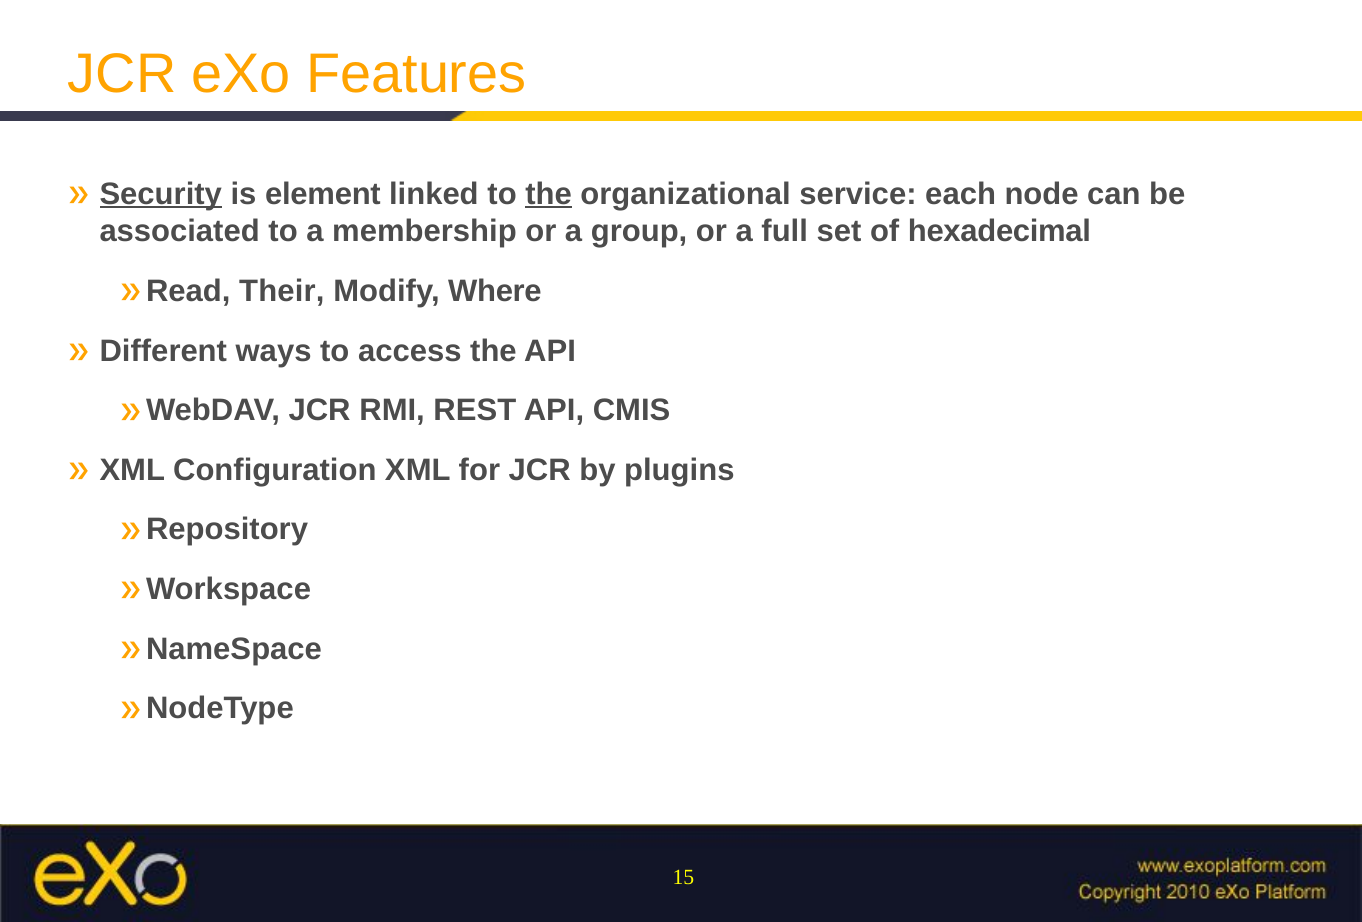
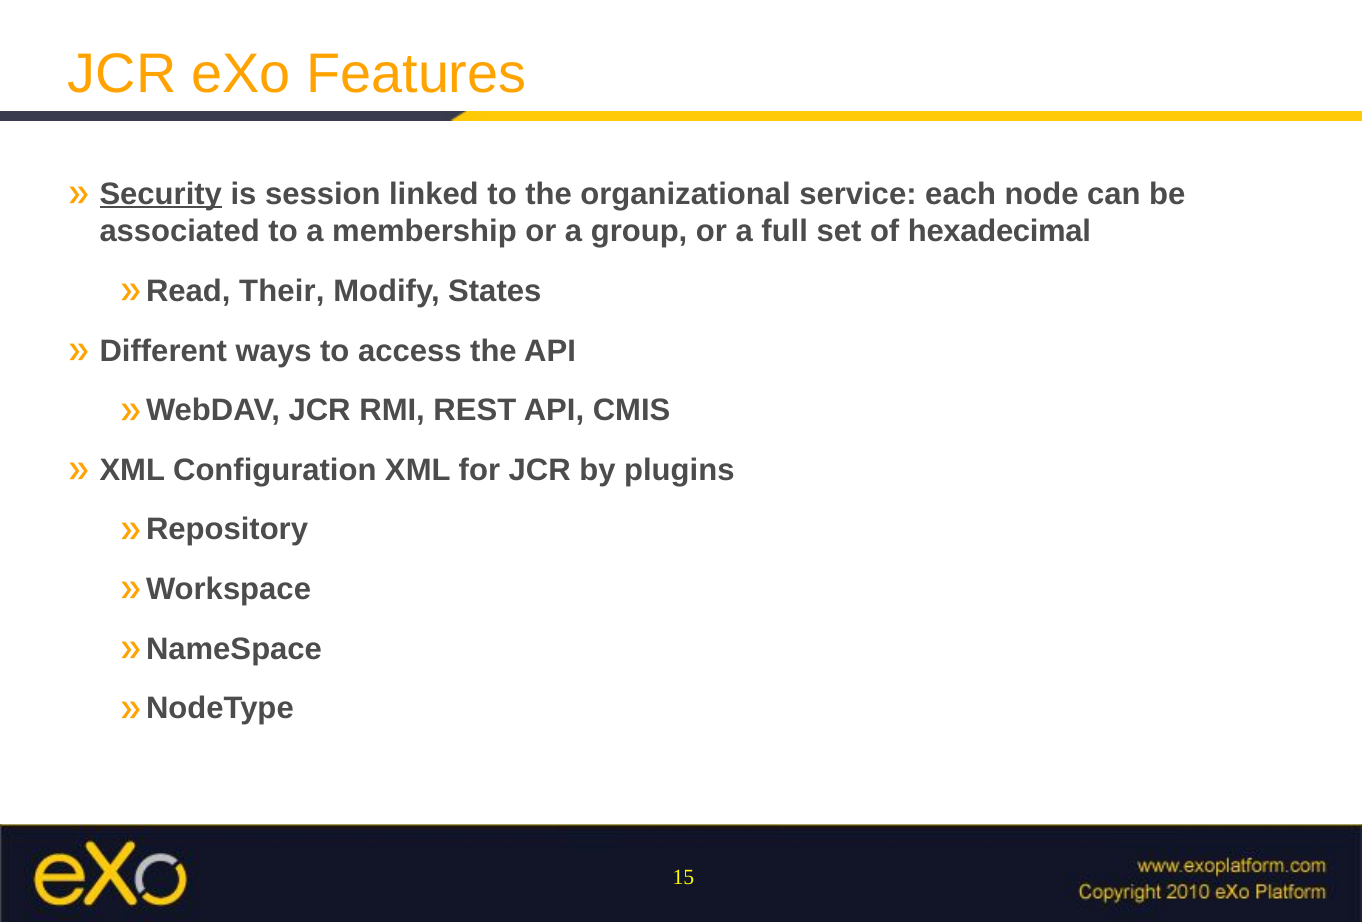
element: element -> session (323, 194)
the underline: present -> none (549, 194)
Where: Where -> States (495, 291)
